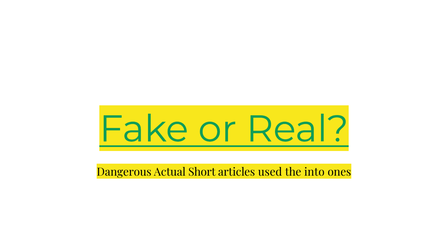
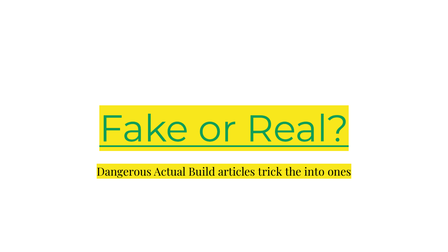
Short: Short -> Build (202, 172)
used: used -> trick (270, 172)
